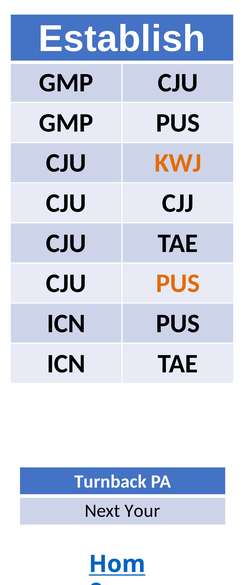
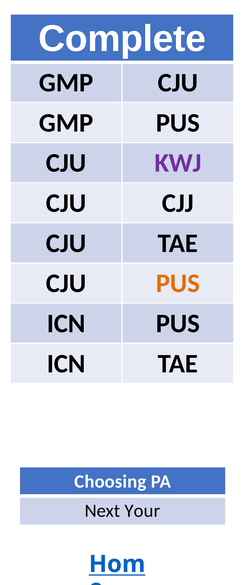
Establish: Establish -> Complete (122, 39)
KWJ colour: orange -> purple (178, 163)
Turnback: Turnback -> Choosing (110, 481)
